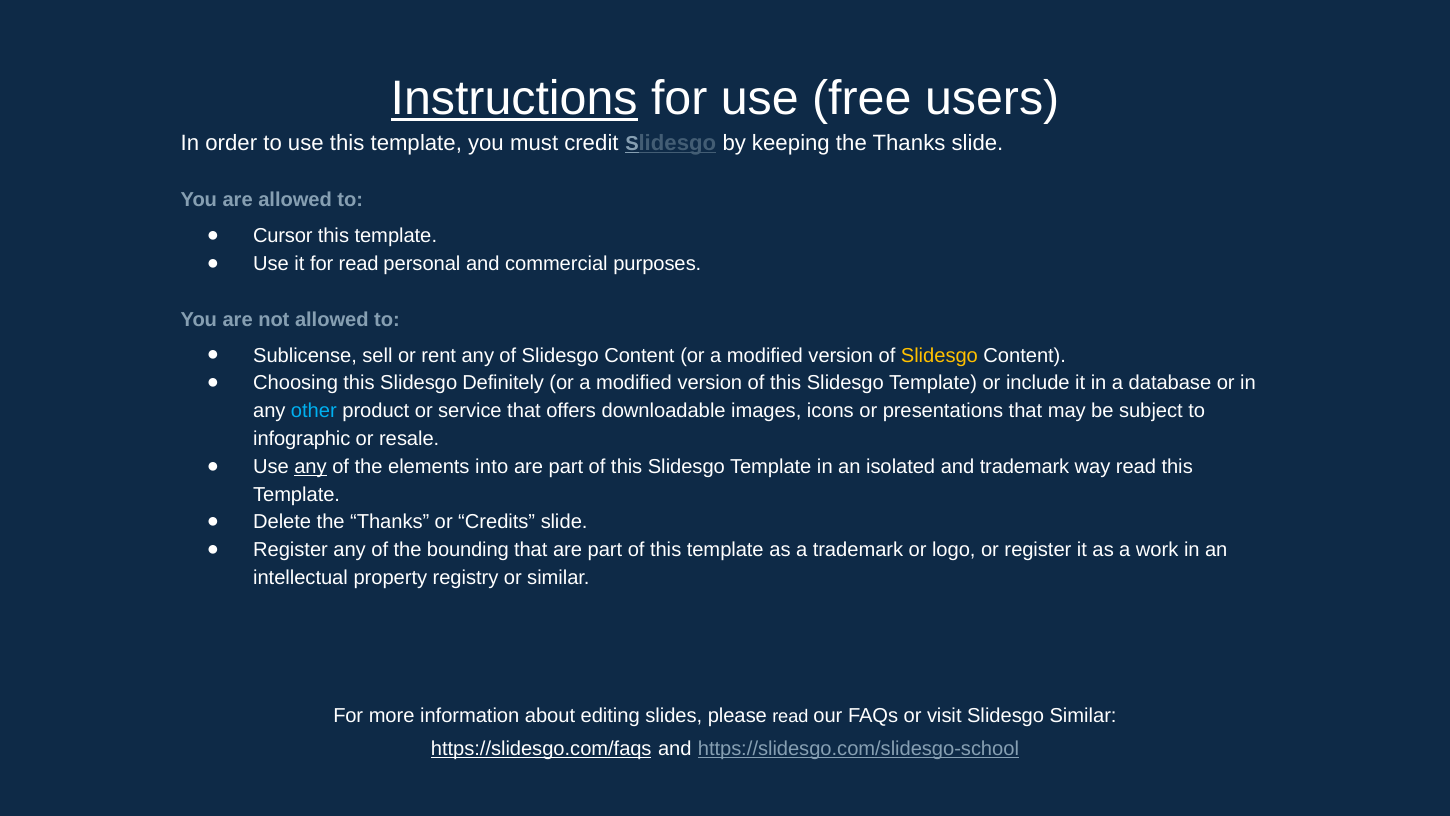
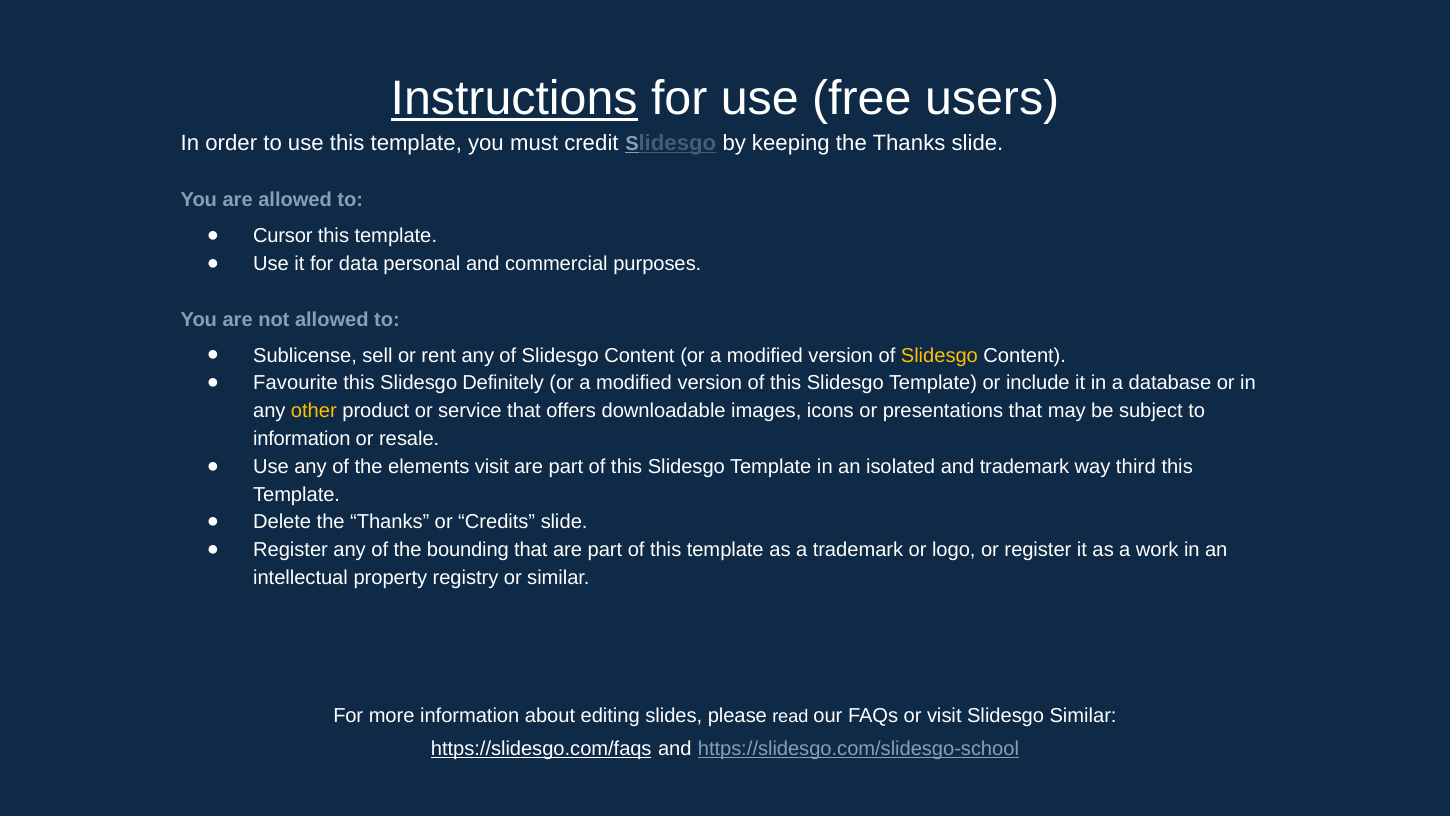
for read: read -> data (359, 263)
Choosing: Choosing -> Favourite (296, 383)
other colour: light blue -> yellow (314, 411)
infographic: infographic -> information (302, 439)
any underline: present -> none (311, 466)
elements into: into -> visit (492, 466)
way read: read -> third (1136, 466)
